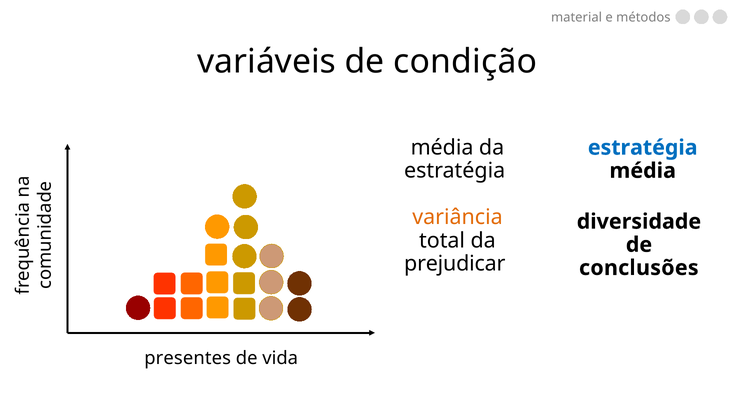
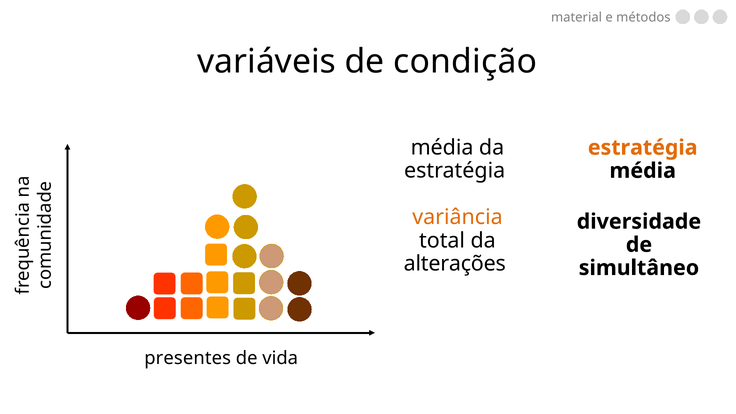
estratégia colour: blue -> orange (643, 148)
prejudicar: prejudicar -> alterações (455, 264)
conclusões: conclusões -> simultâneo (639, 268)
